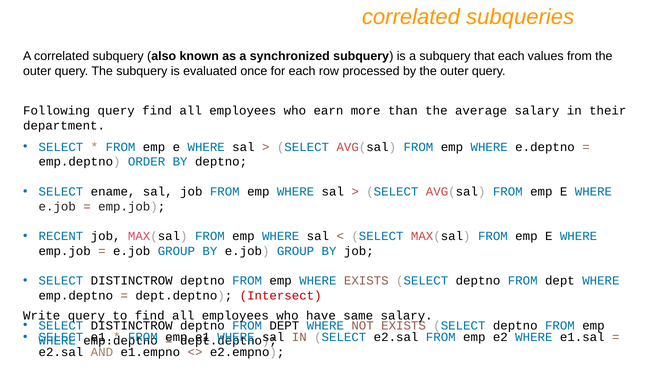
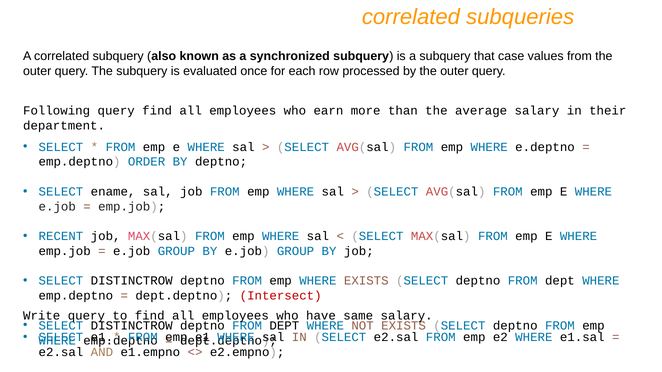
that each: each -> case (511, 56)
